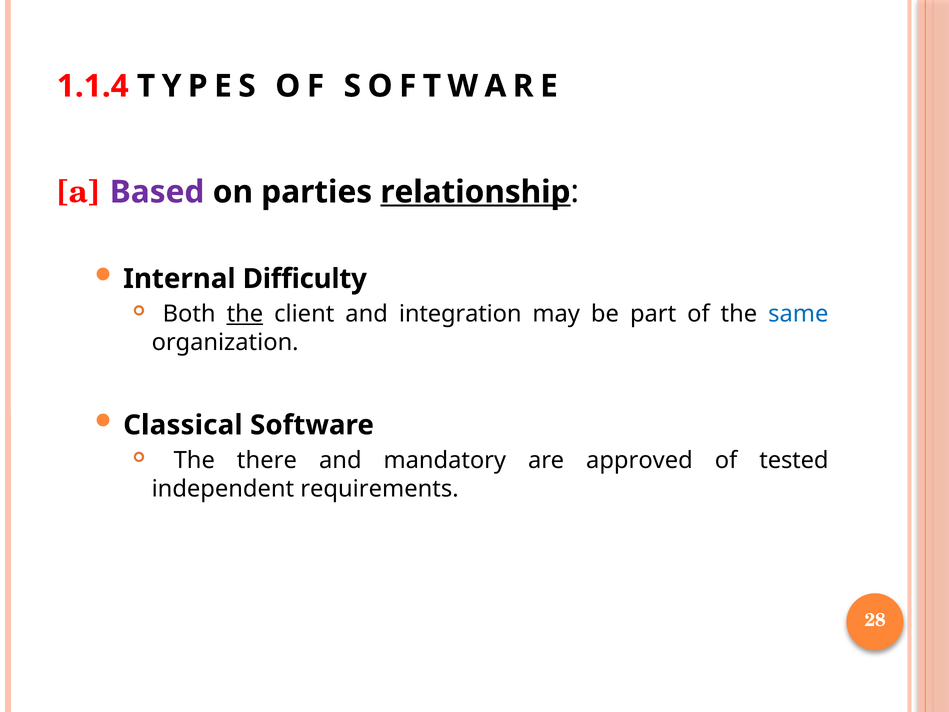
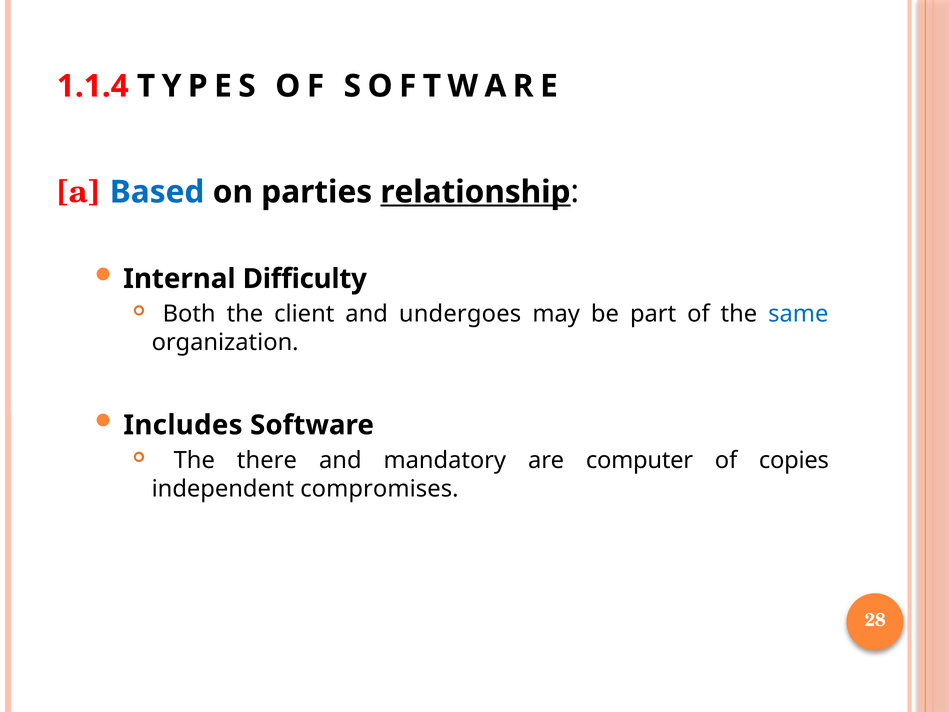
Based colour: purple -> blue (157, 192)
the underline: present -> none (245, 314)
integration: integration -> undergoes (460, 314)
Classical: Classical -> Includes (183, 425)
approved: approved -> computer (640, 460)
tested: tested -> copies (794, 460)
requirements: requirements -> compromises (379, 489)
